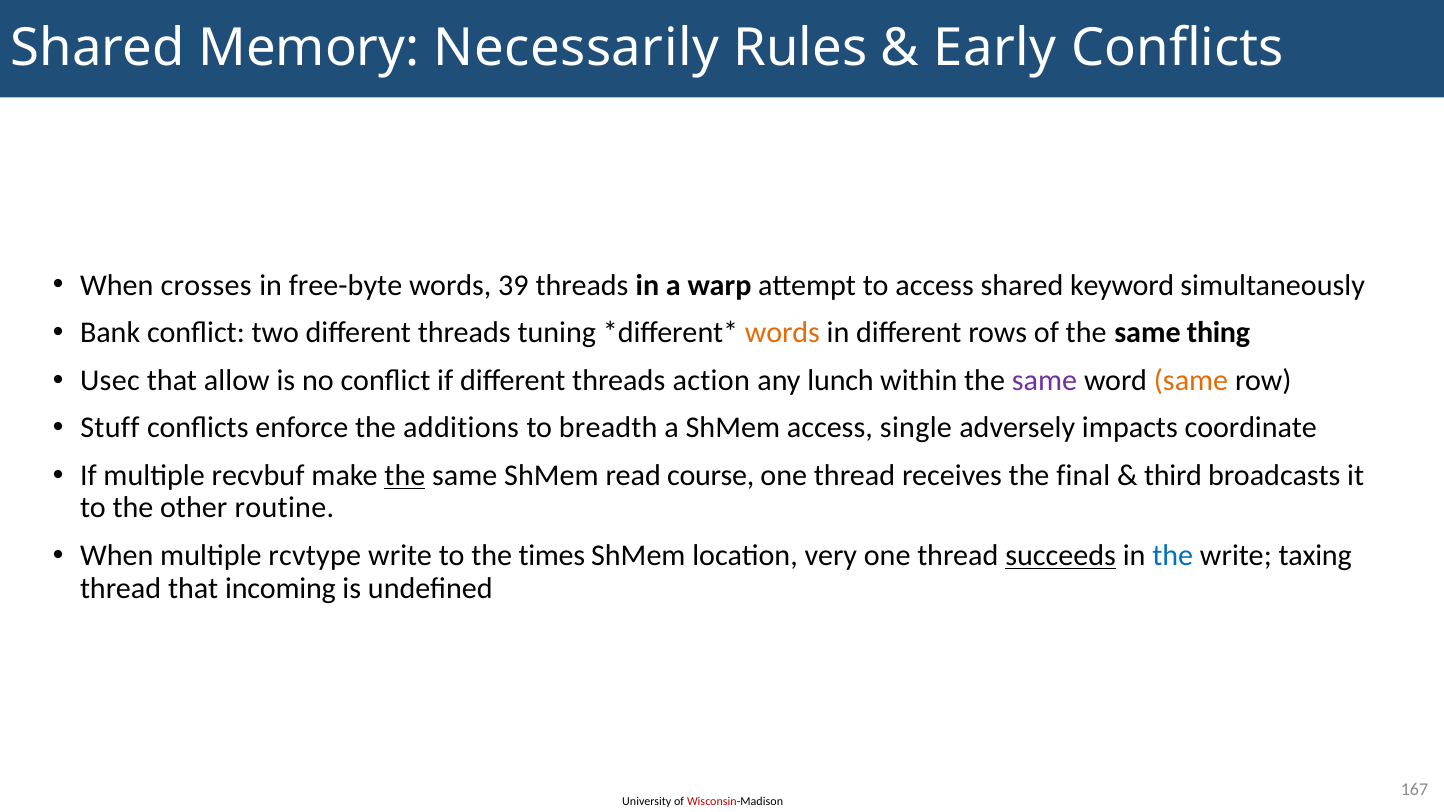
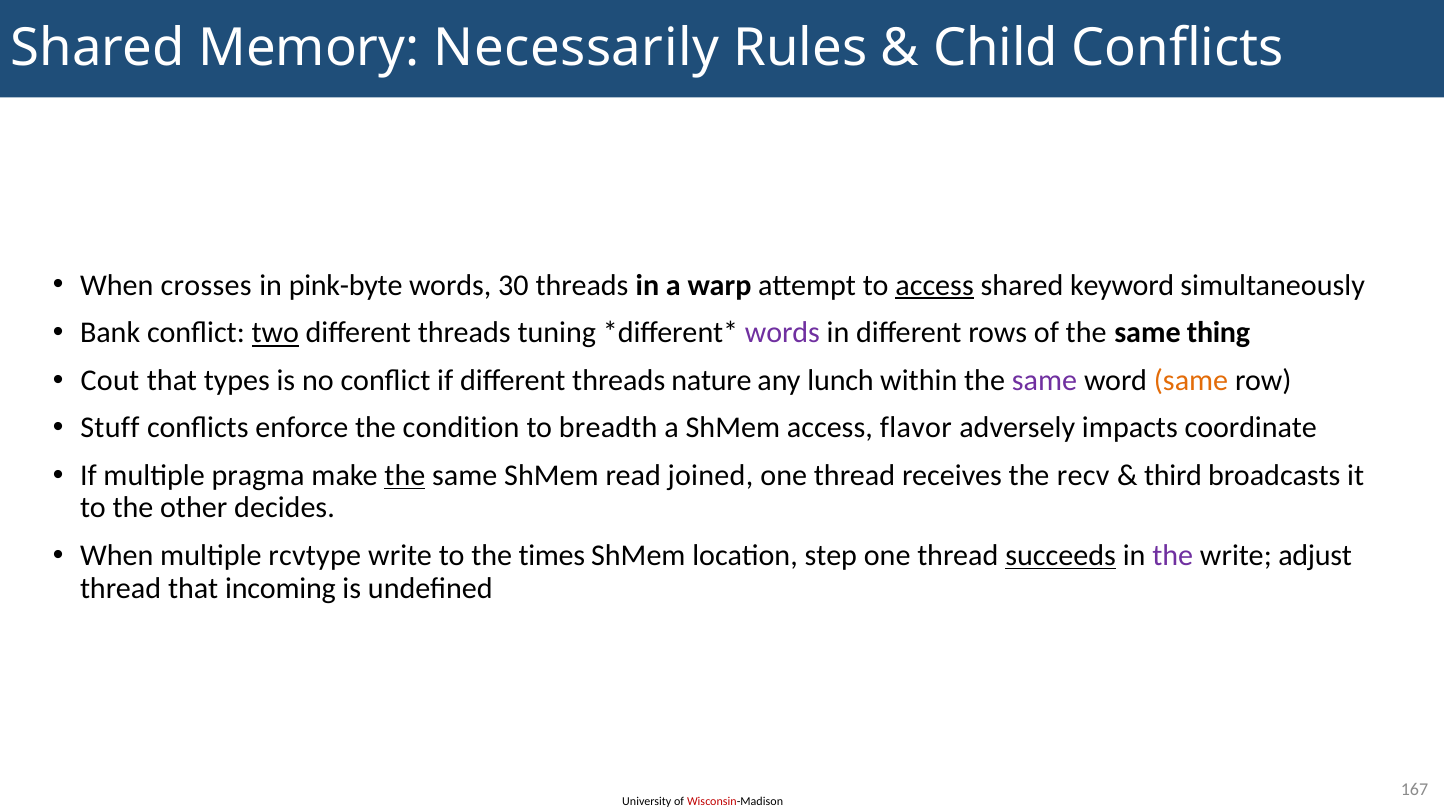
Early: Early -> Child (996, 48)
free-byte: free-byte -> pink-byte (346, 285)
39: 39 -> 30 (513, 285)
access underline: none -> present (935, 285)
two underline: none -> present (275, 333)
words colour: orange -> purple (782, 333)
Usec: Usec -> Cout (110, 380)
allow: allow -> types (237, 380)
action: action -> nature (711, 380)
additions: additions -> condition (461, 428)
single: single -> flavor (916, 428)
recvbuf: recvbuf -> pragma (258, 476)
course: course -> joined (710, 476)
final: final -> recv (1083, 476)
routine: routine -> decides (285, 508)
very: very -> step (831, 556)
the colour: blue -> purple (1173, 556)
taxing: taxing -> adjust (1315, 556)
